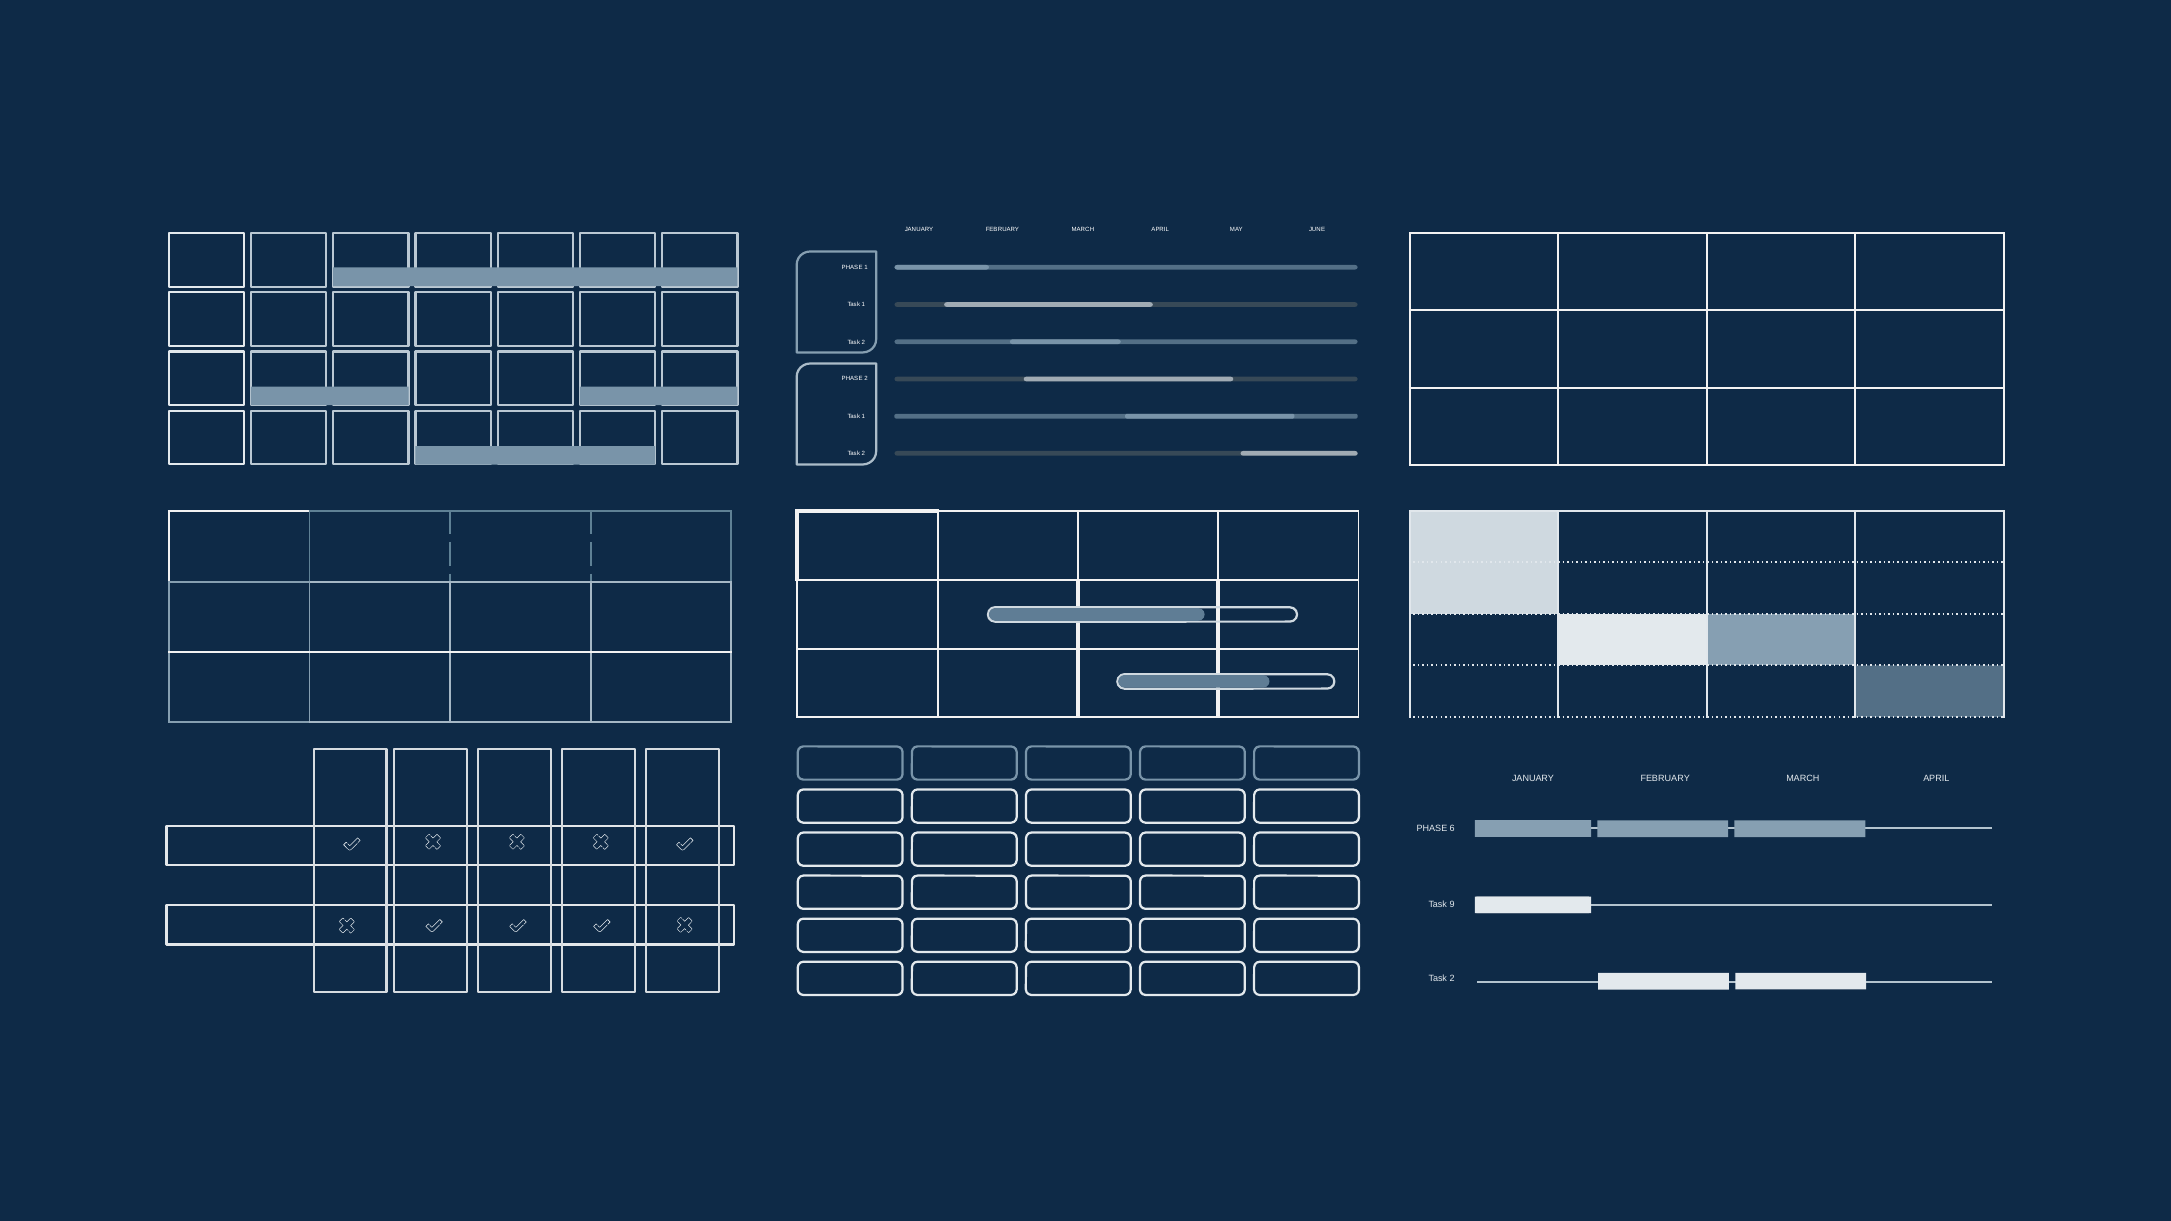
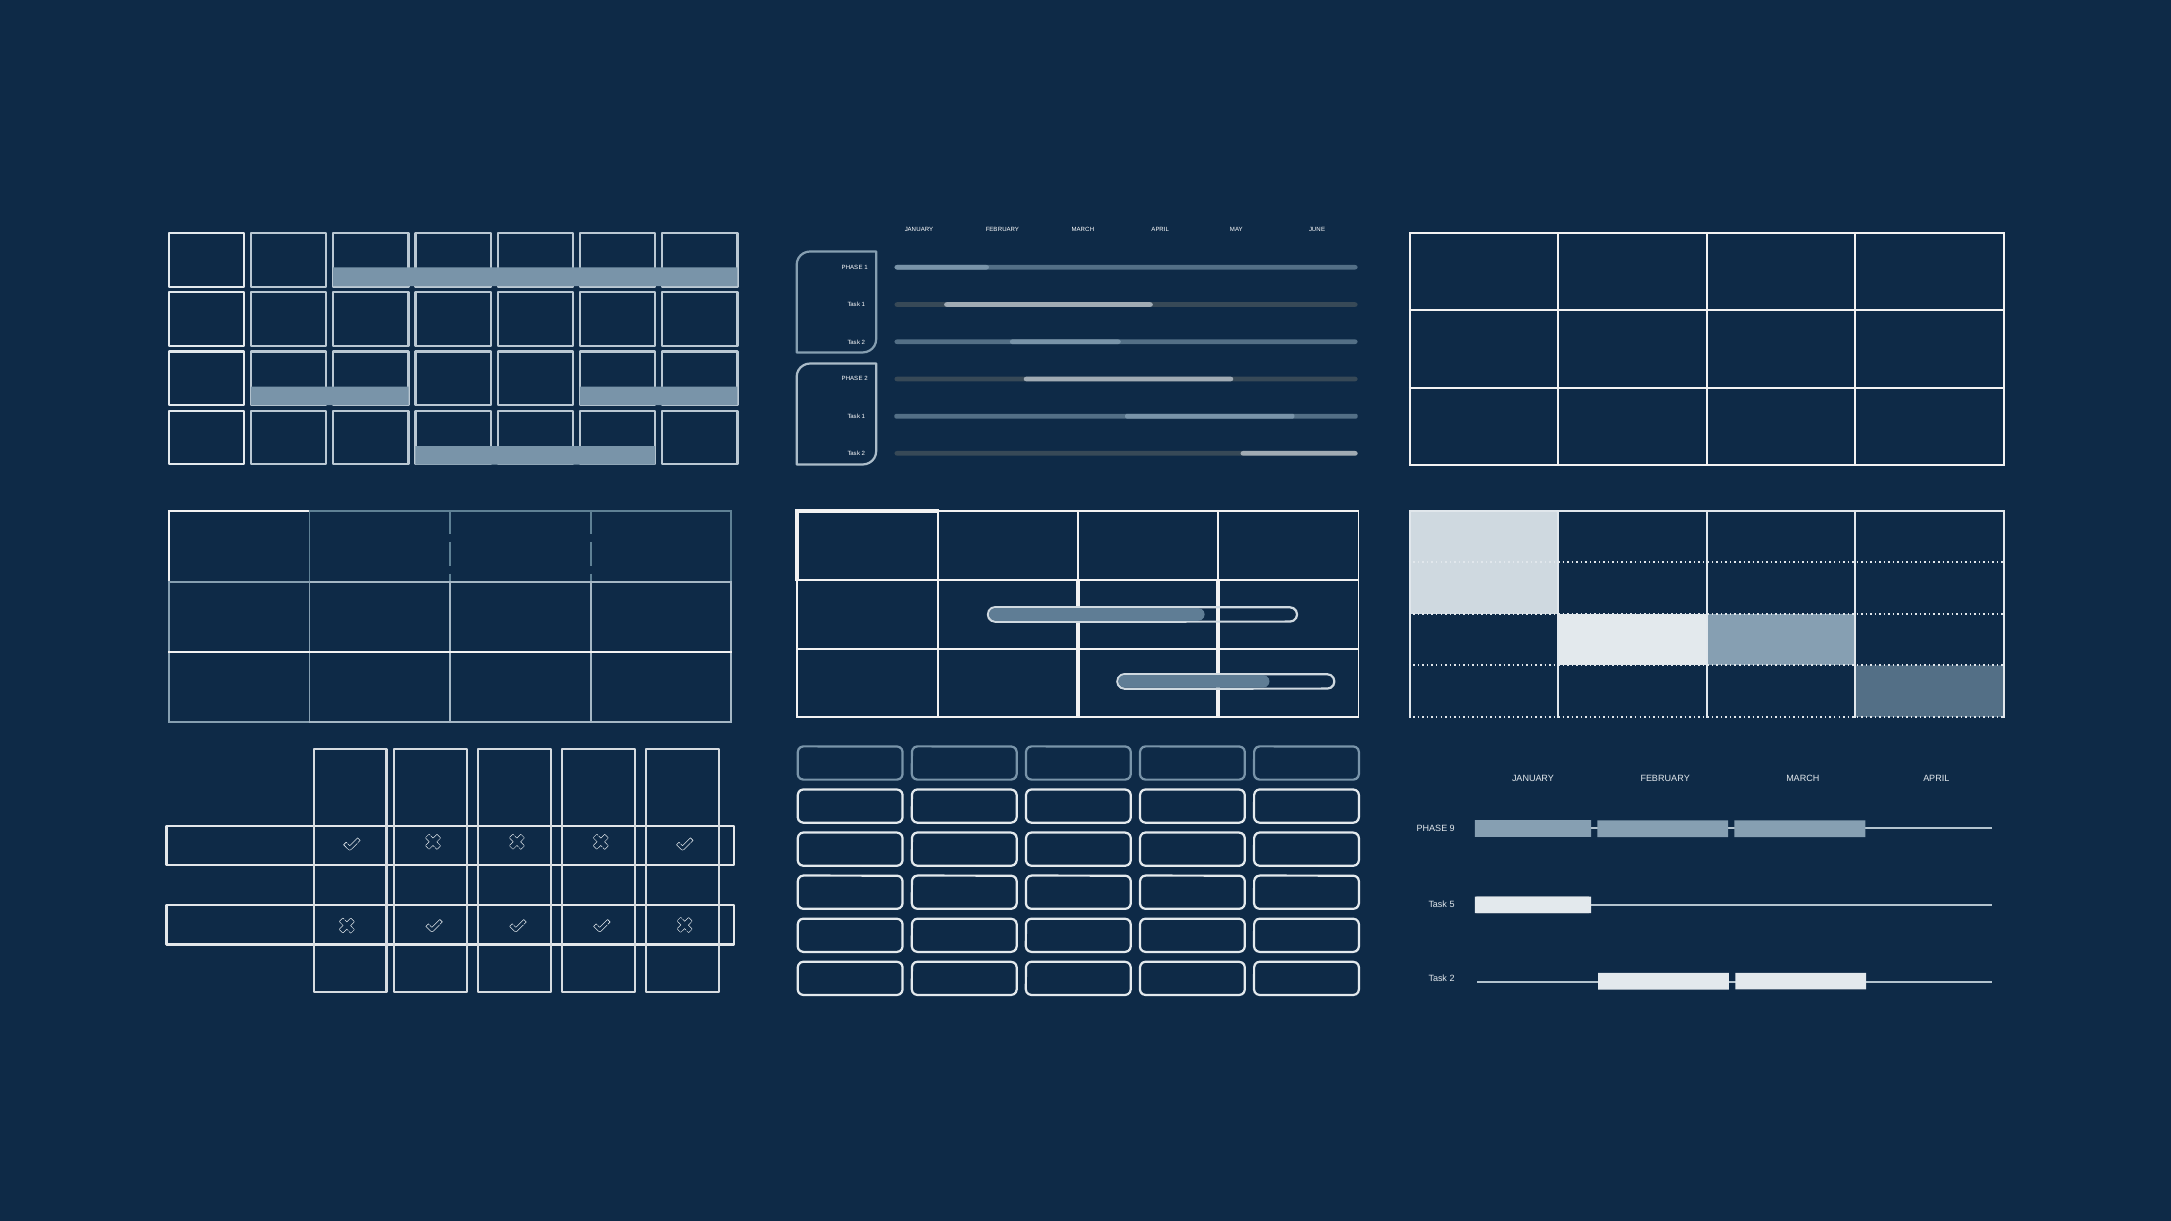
6: 6 -> 9 (1452, 829)
9: 9 -> 5 (1452, 904)
